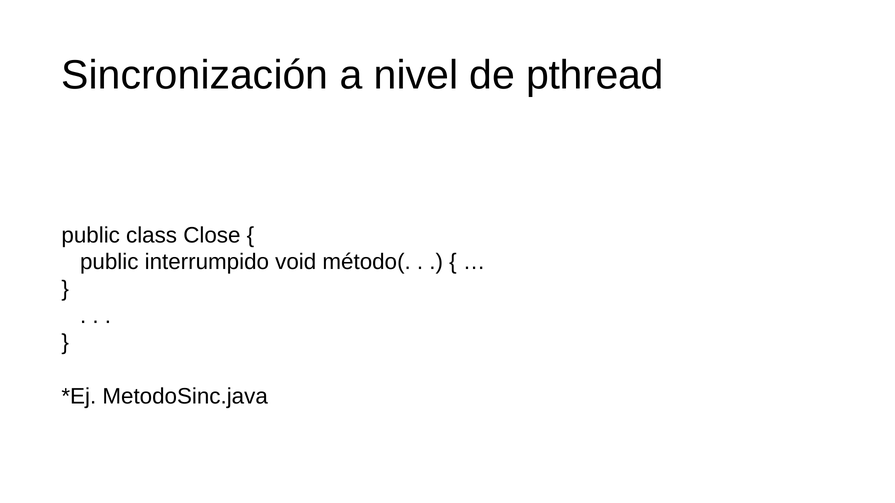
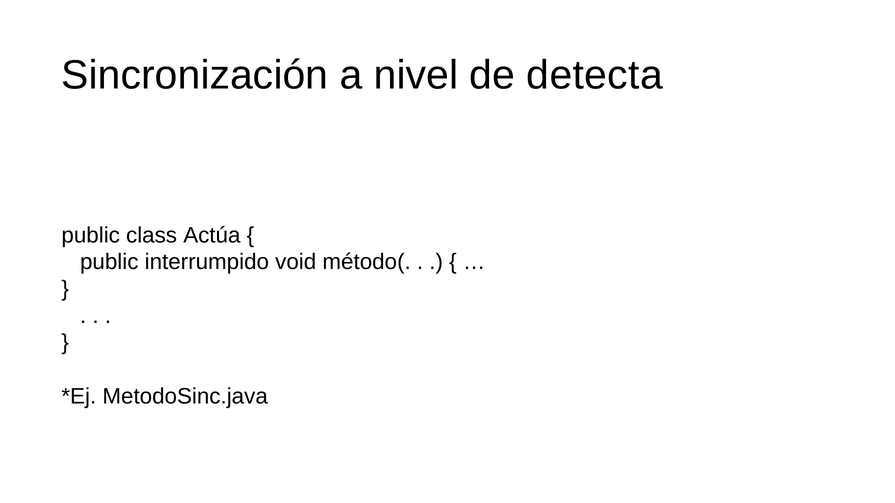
pthread: pthread -> detecta (595, 75)
Close: Close -> Actúa (212, 235)
